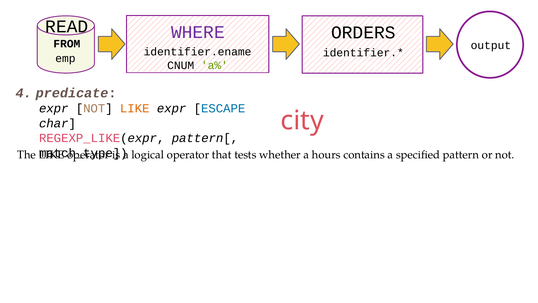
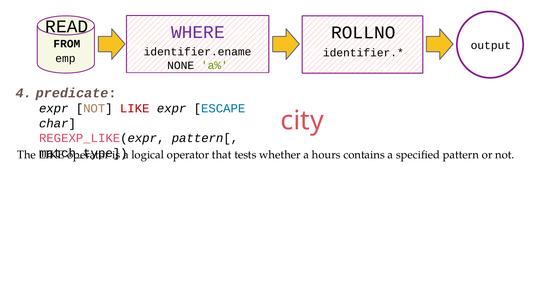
ORDERS: ORDERS -> ROLLNO (363, 33)
CNUM: CNUM -> NONE (181, 65)
LIKE colour: orange -> red (135, 108)
